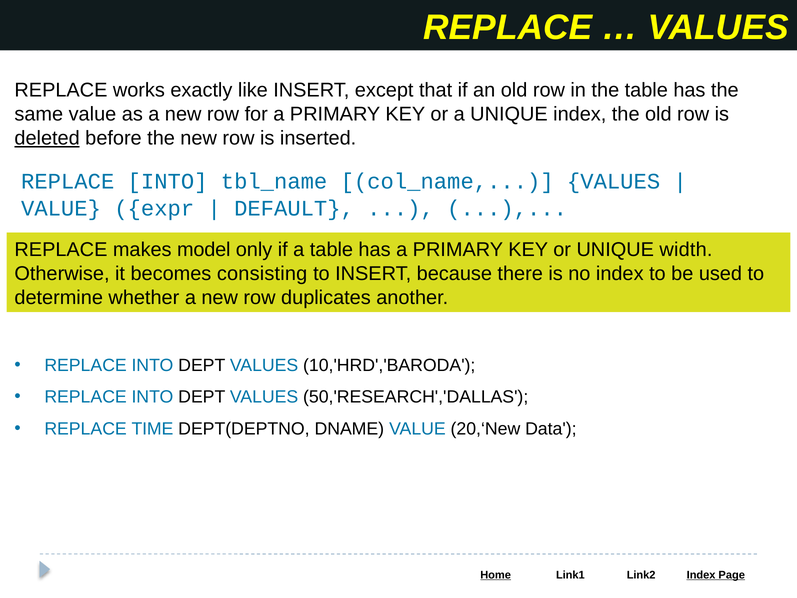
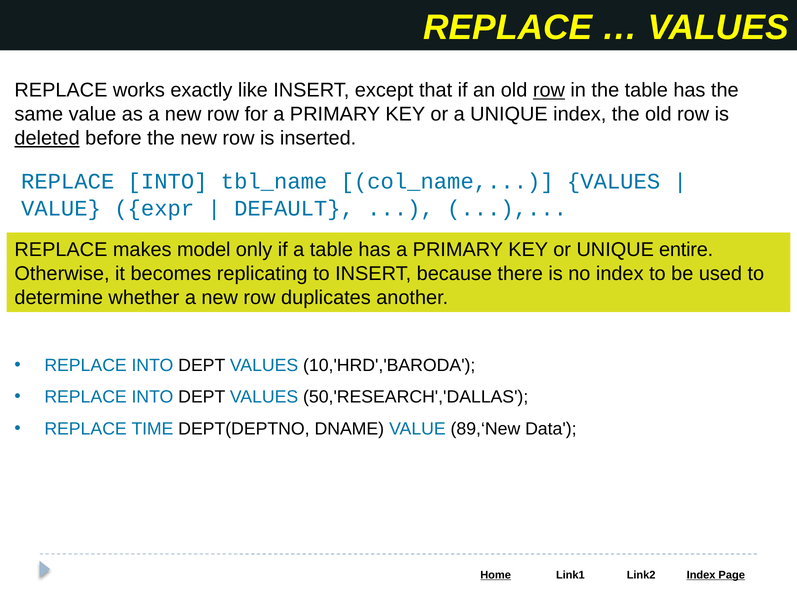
row underline: none -> present (549, 90)
width: width -> entire (686, 250)
consisting: consisting -> replicating (262, 274)
20,‘New: 20,‘New -> 89,‘New (485, 429)
